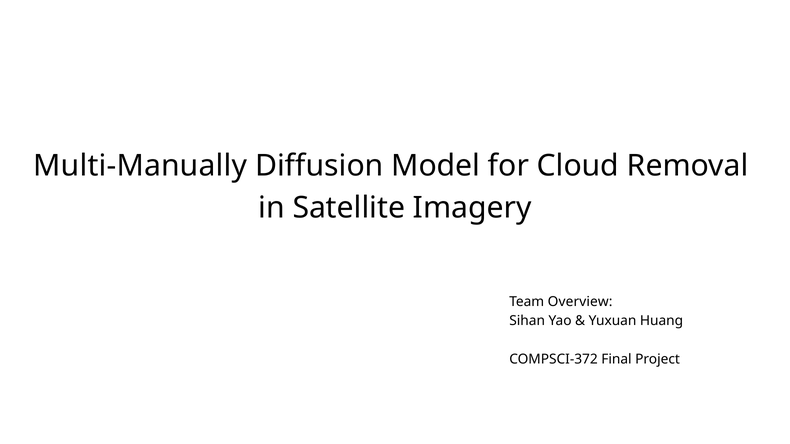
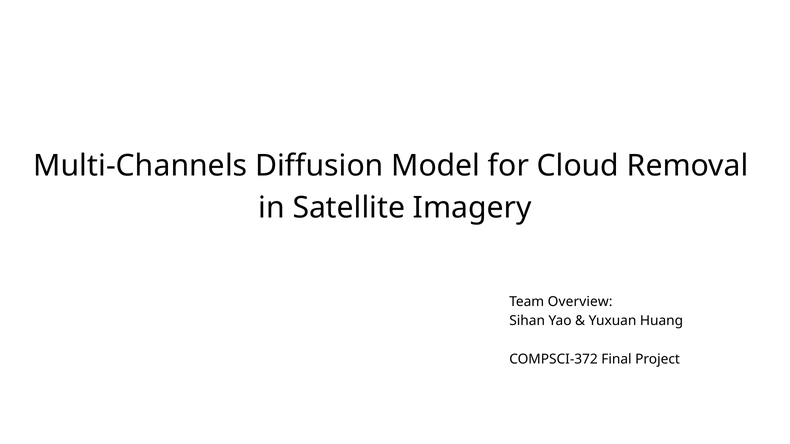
Multi-Manually: Multi-Manually -> Multi-Channels (140, 166)
